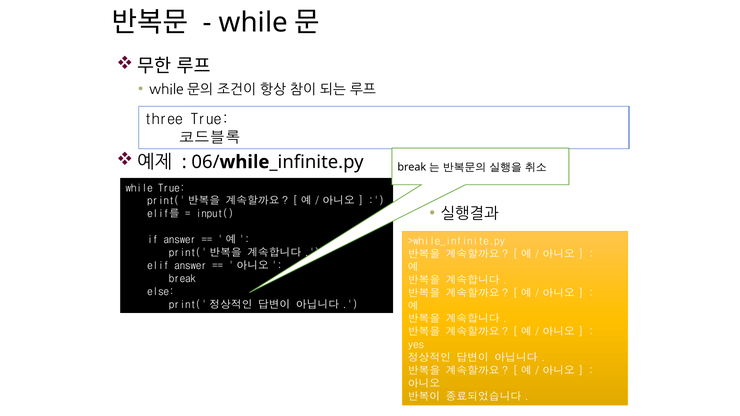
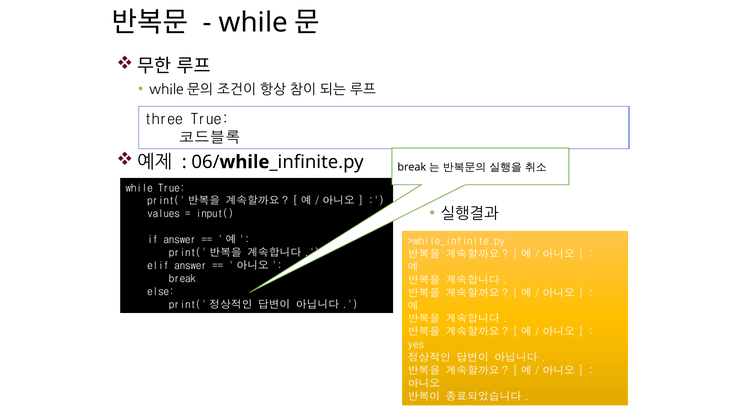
elif를: elif를 -> values (164, 214)
